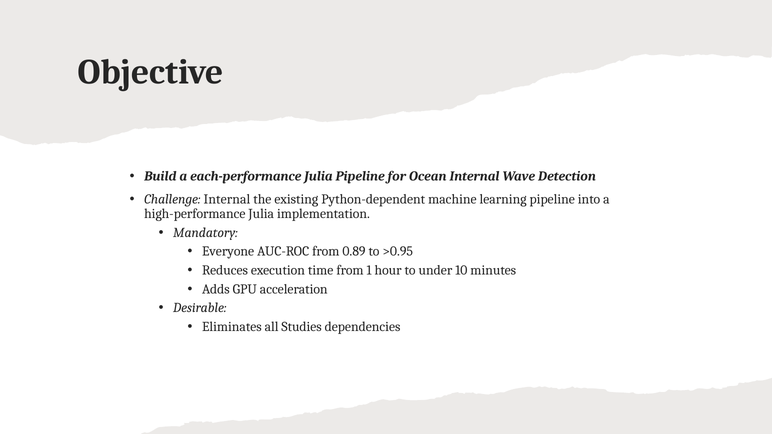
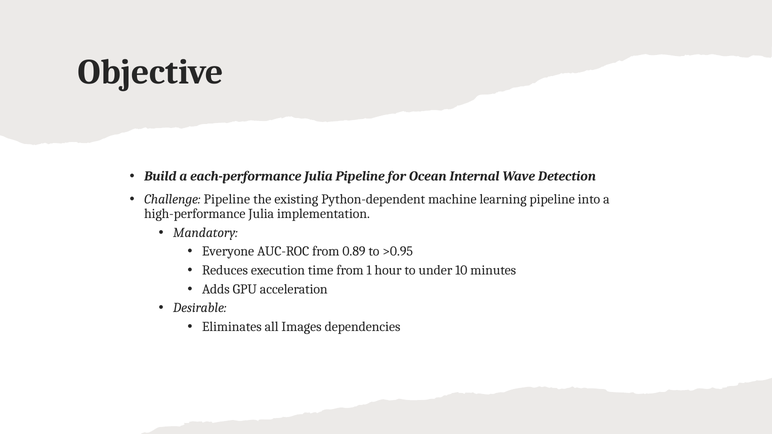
Challenge Internal: Internal -> Pipeline (227, 199)
Studies: Studies -> Images (302, 327)
